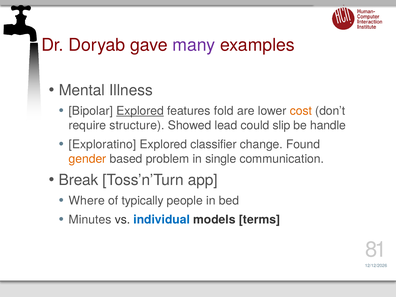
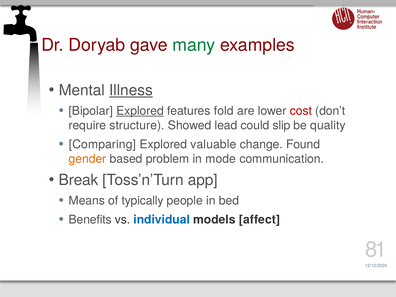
many colour: purple -> green (194, 45)
Illness underline: none -> present (131, 90)
cost colour: orange -> red (301, 111)
handle: handle -> quality (328, 126)
Exploratino: Exploratino -> Comparing (102, 144)
classifier: classifier -> valuable (213, 144)
single: single -> mode (221, 159)
Where: Where -> Means (87, 201)
Minutes: Minutes -> Benefits (90, 220)
terms: terms -> affect (260, 220)
